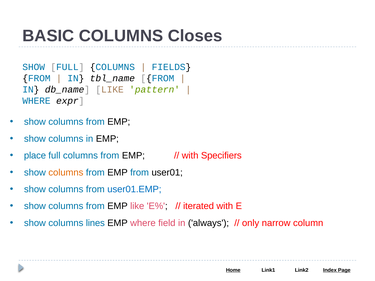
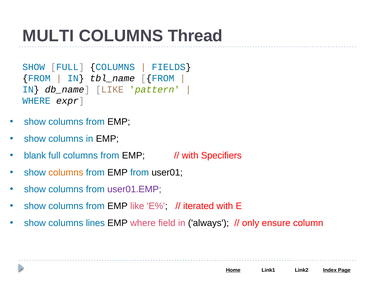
BASIC: BASIC -> MULTI (48, 36)
Closes: Closes -> Thread (195, 36)
place: place -> blank (35, 156)
user01.EMP colour: blue -> purple (134, 189)
narrow: narrow -> ensure (276, 223)
